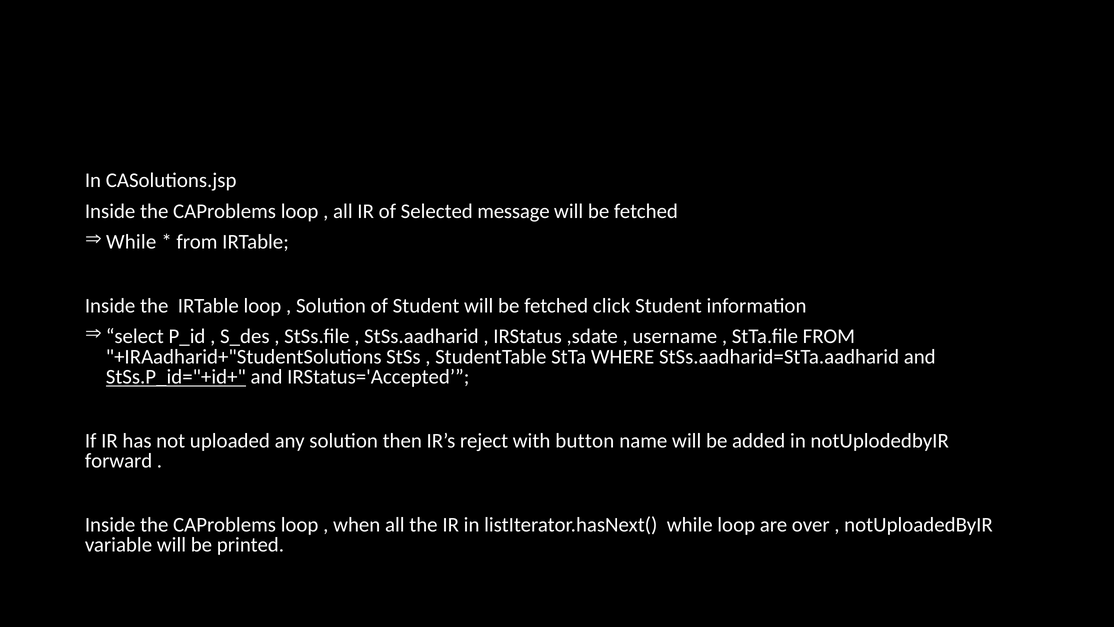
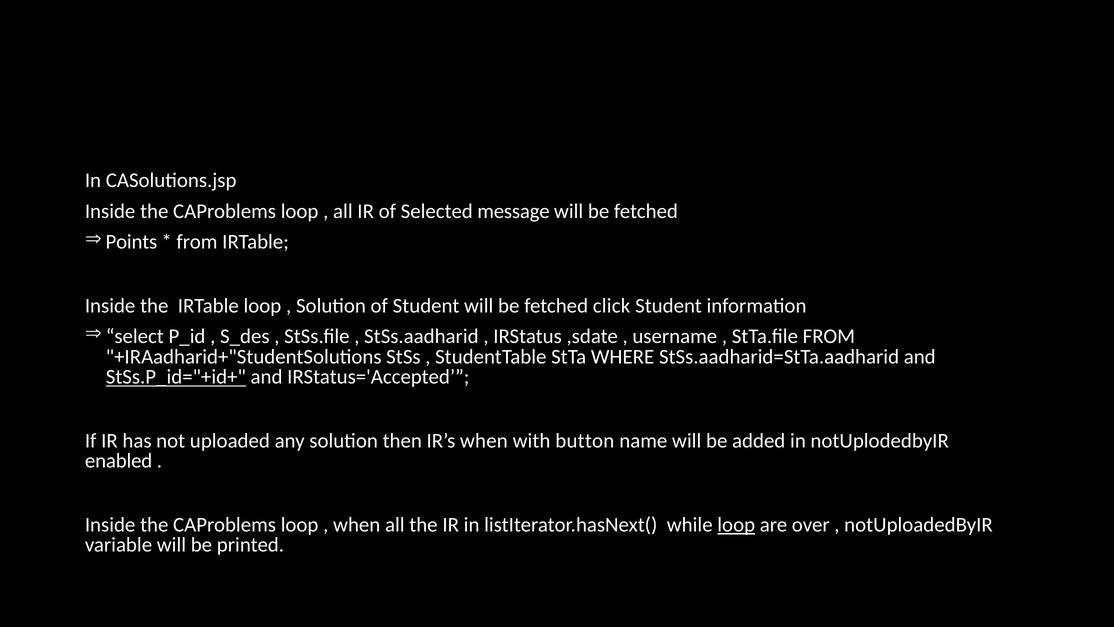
While: While -> Points (131, 242)
IR’s reject: reject -> when (484, 440)
forward: forward -> enabled (119, 461)
loop underline: none -> present (736, 524)
